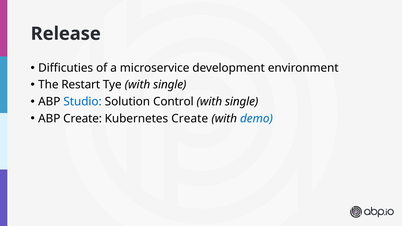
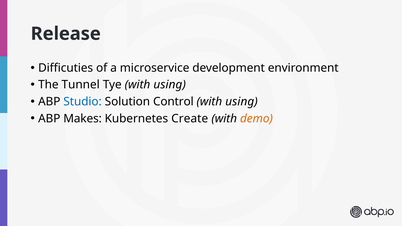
Restart: Restart -> Tunnel (81, 85)
Tye with single: single -> using (170, 85)
single: single -> using (242, 102)
ABP Create: Create -> Makes (83, 119)
demo colour: blue -> orange (256, 119)
